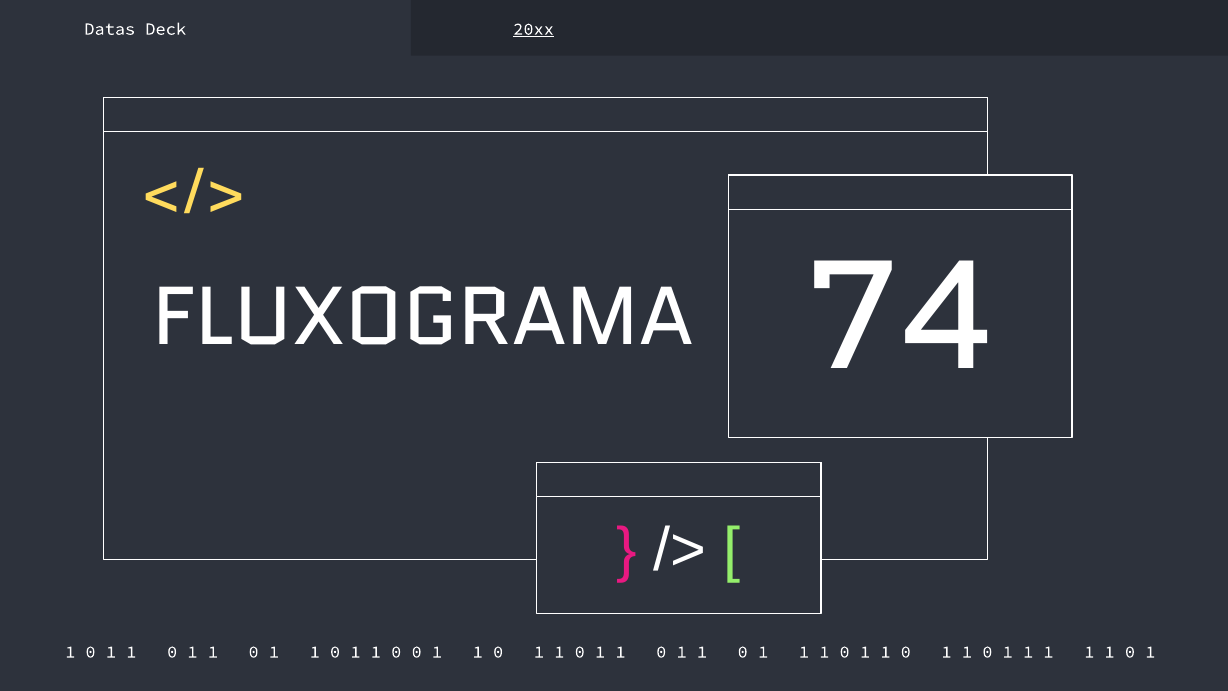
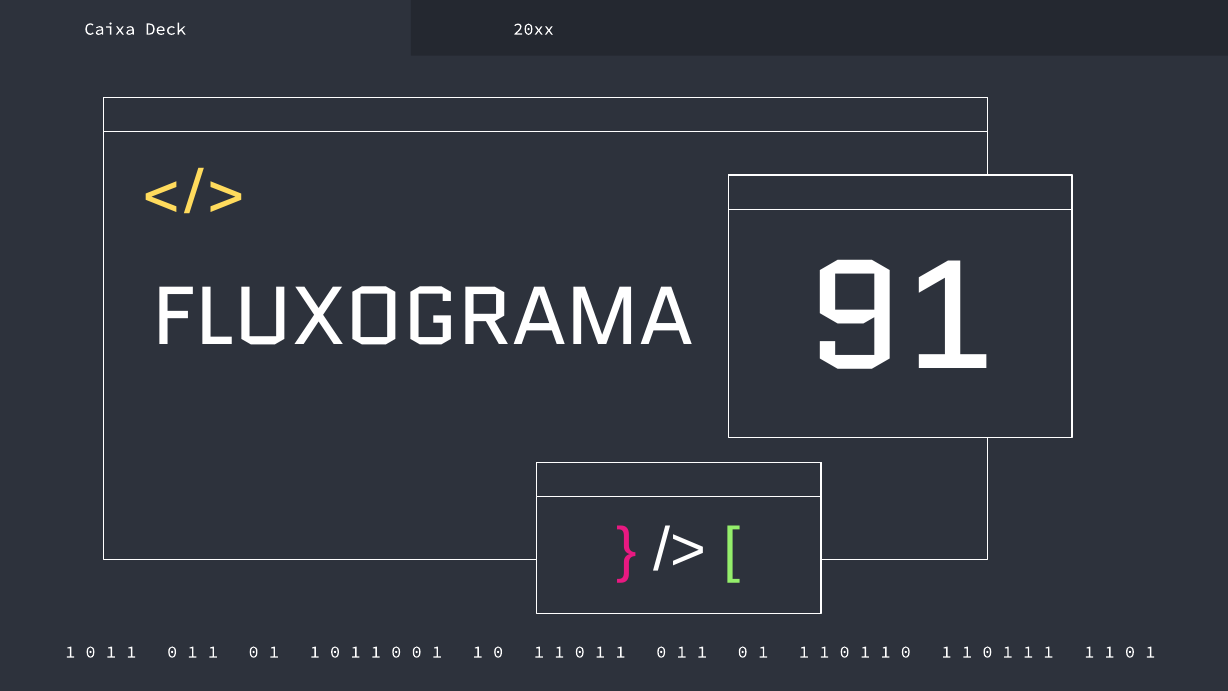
Datas: Datas -> Caixa (110, 29)
20xx underline: present -> none (534, 29)
74: 74 -> 91 (899, 318)
